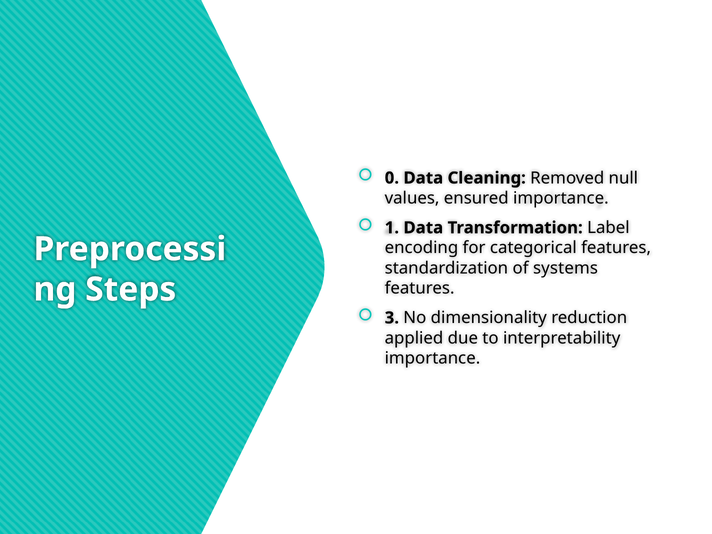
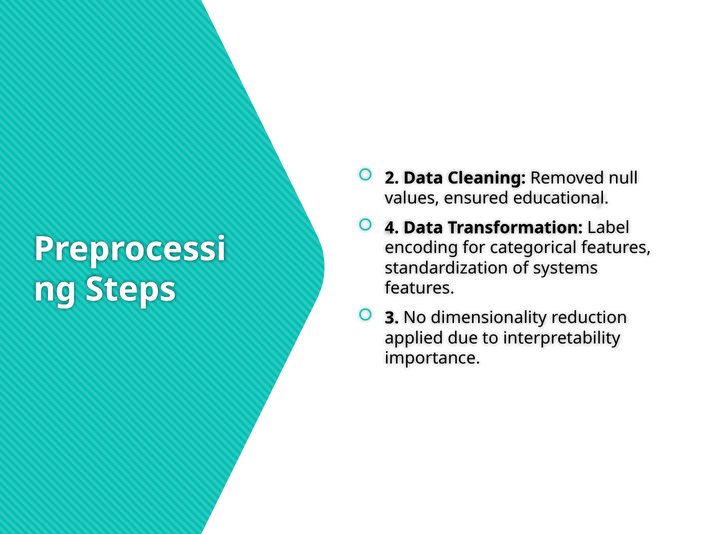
0: 0 -> 2 (392, 178)
ensured importance: importance -> educational (561, 198)
1: 1 -> 4 (392, 228)
